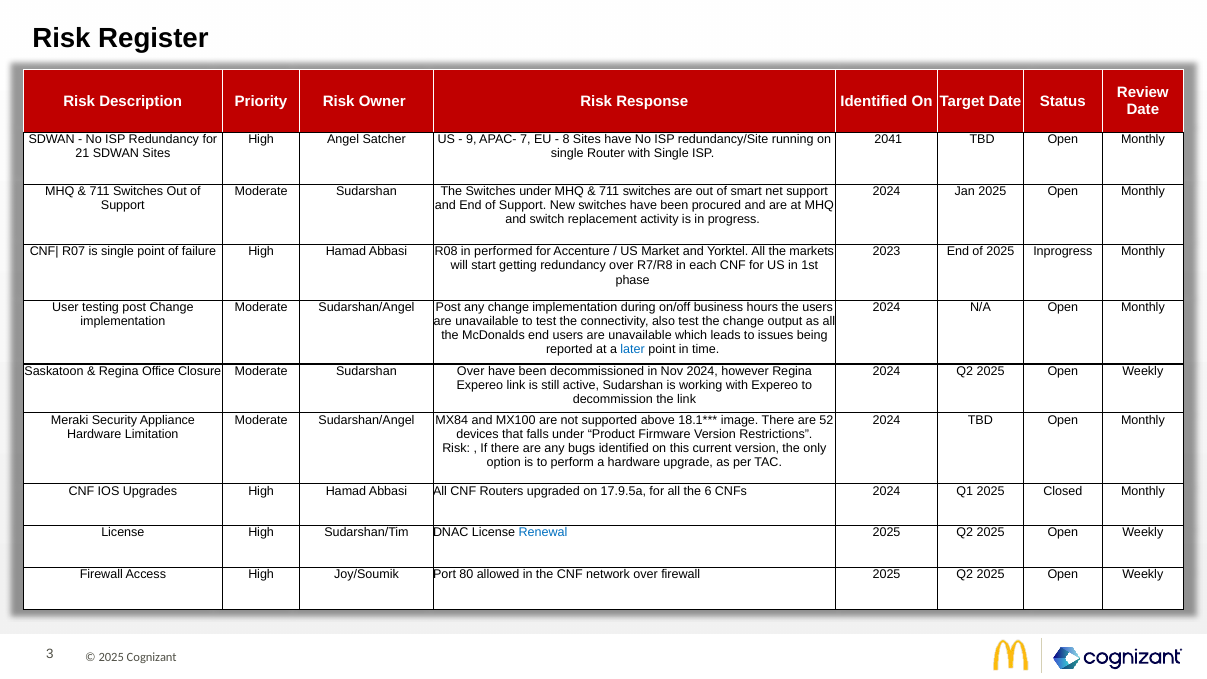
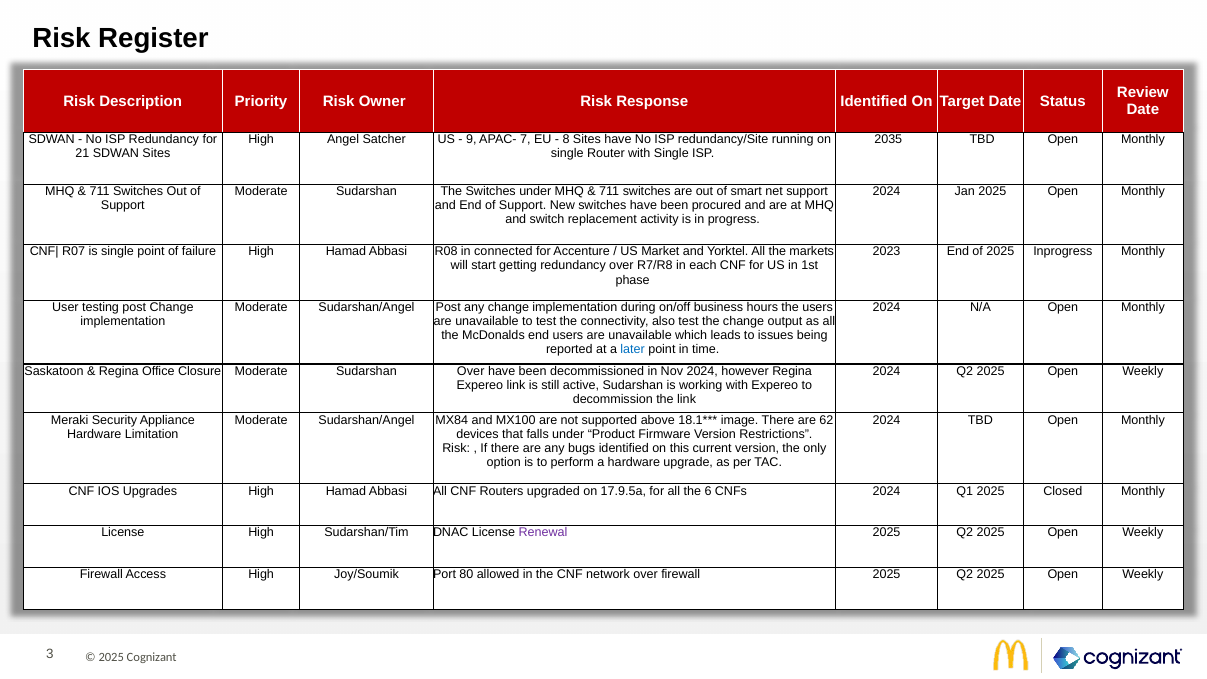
2041: 2041 -> 2035 (888, 139)
performed: performed -> connected (503, 252)
52: 52 -> 62 (826, 420)
Renewal colour: blue -> purple (543, 533)
